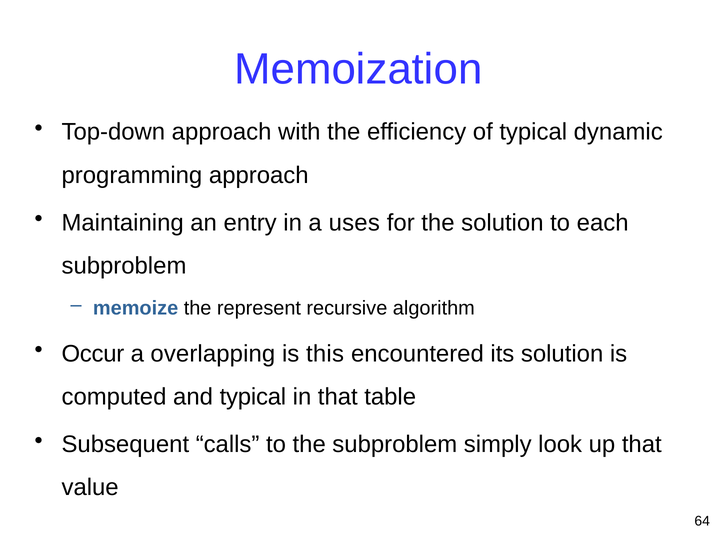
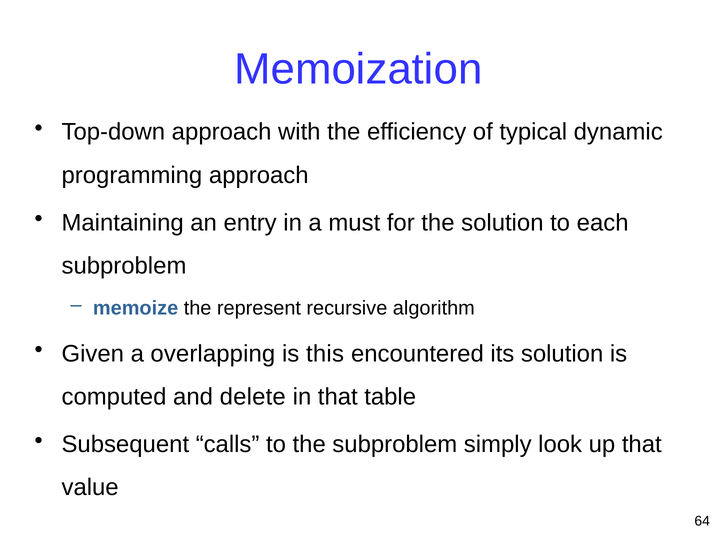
uses: uses -> must (354, 223)
Occur: Occur -> Given (93, 353)
and typical: typical -> delete (253, 397)
